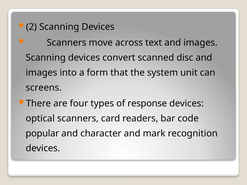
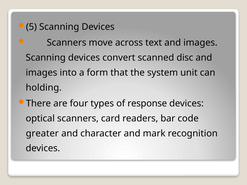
2: 2 -> 5 (31, 27)
screens: screens -> holding (44, 88)
popular: popular -> greater (42, 134)
